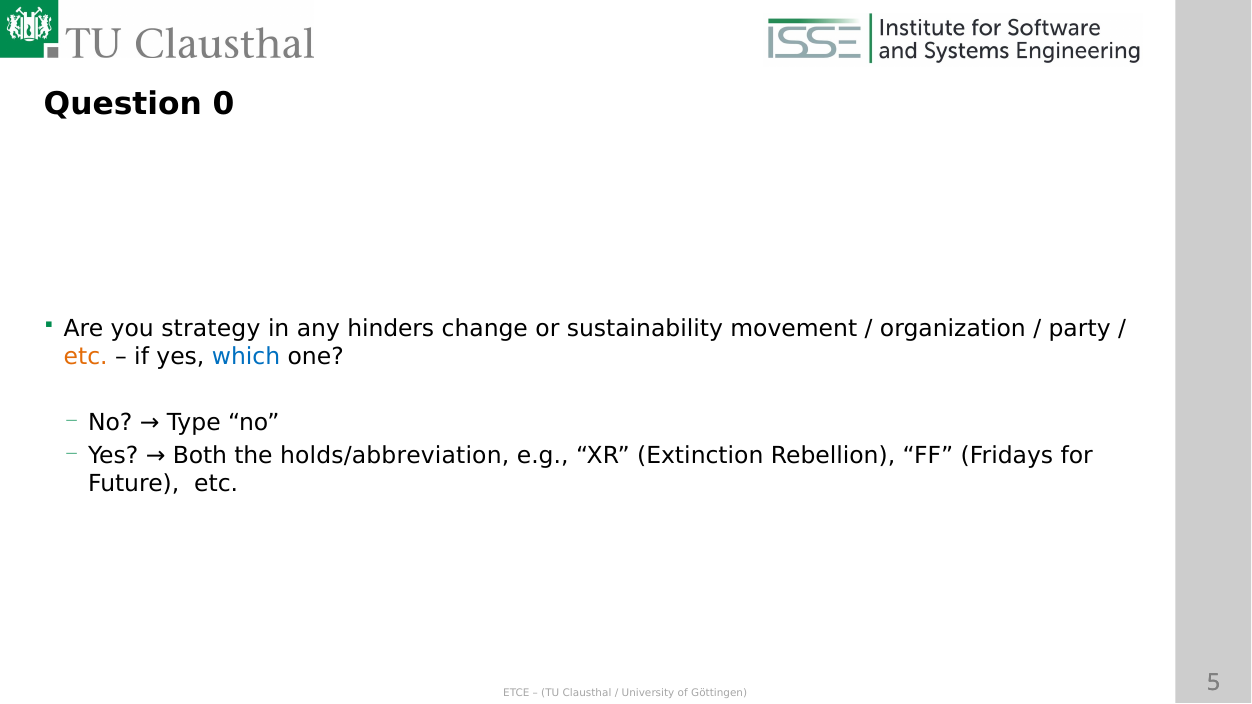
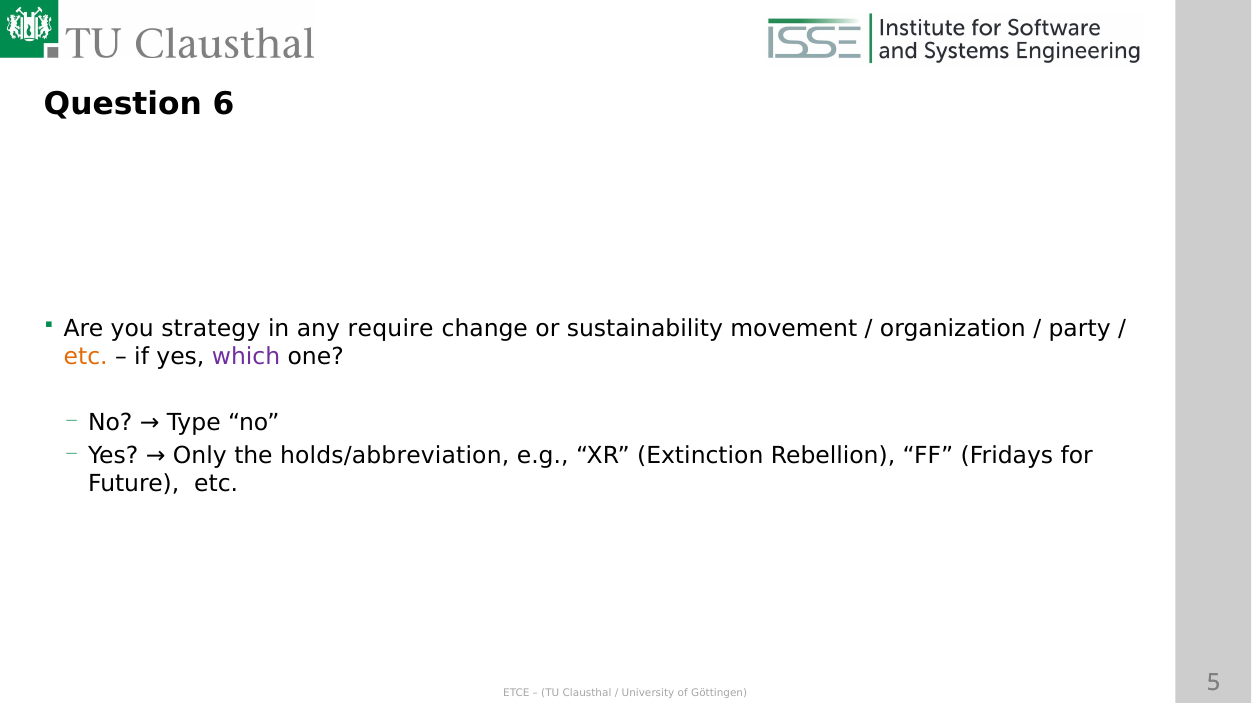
0: 0 -> 6 (224, 104)
hinders: hinders -> require (391, 329)
which colour: blue -> purple (246, 357)
Both: Both -> Only (200, 456)
